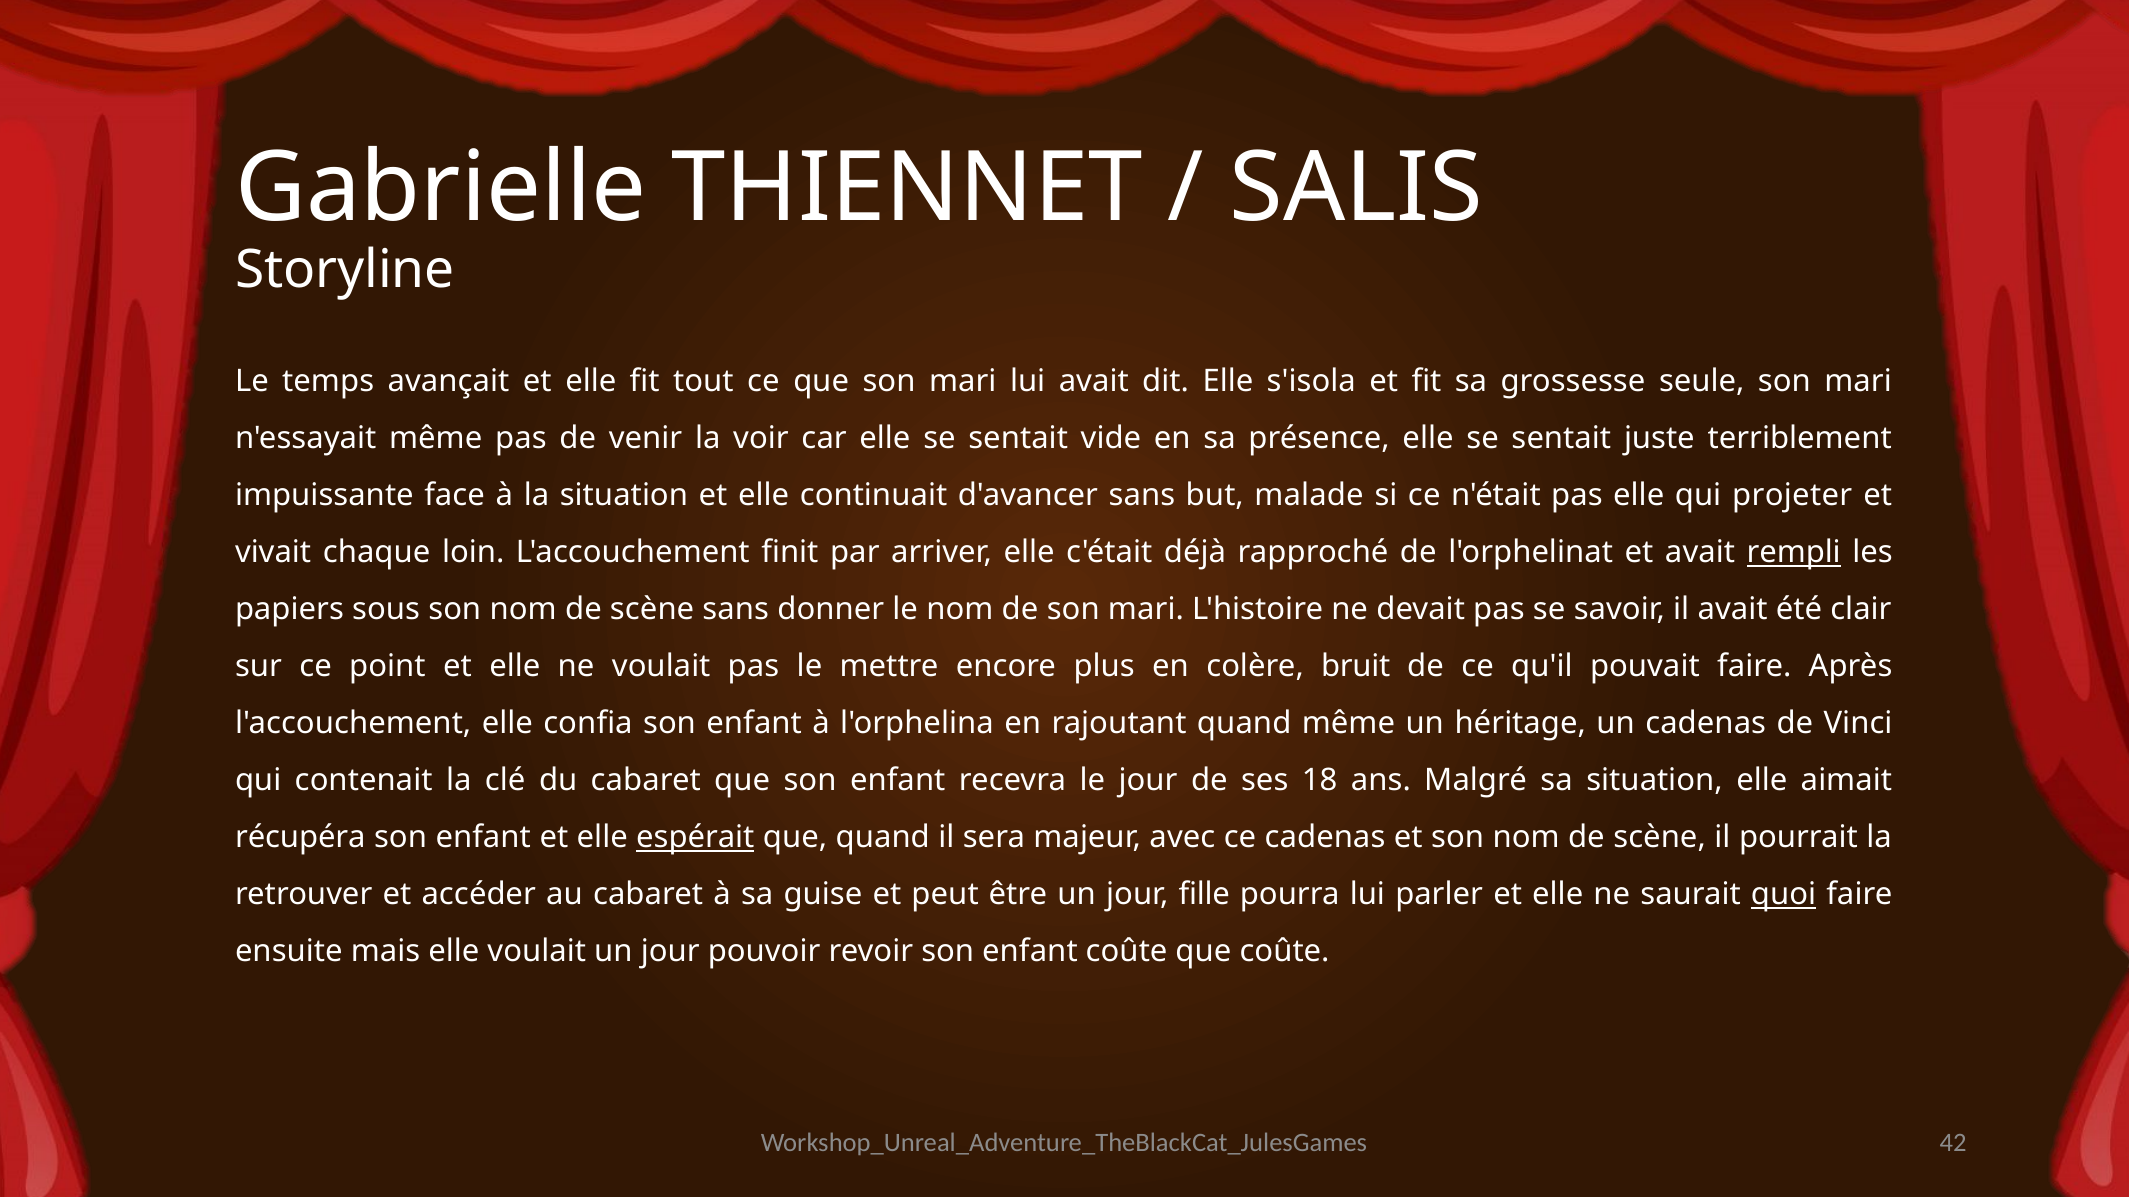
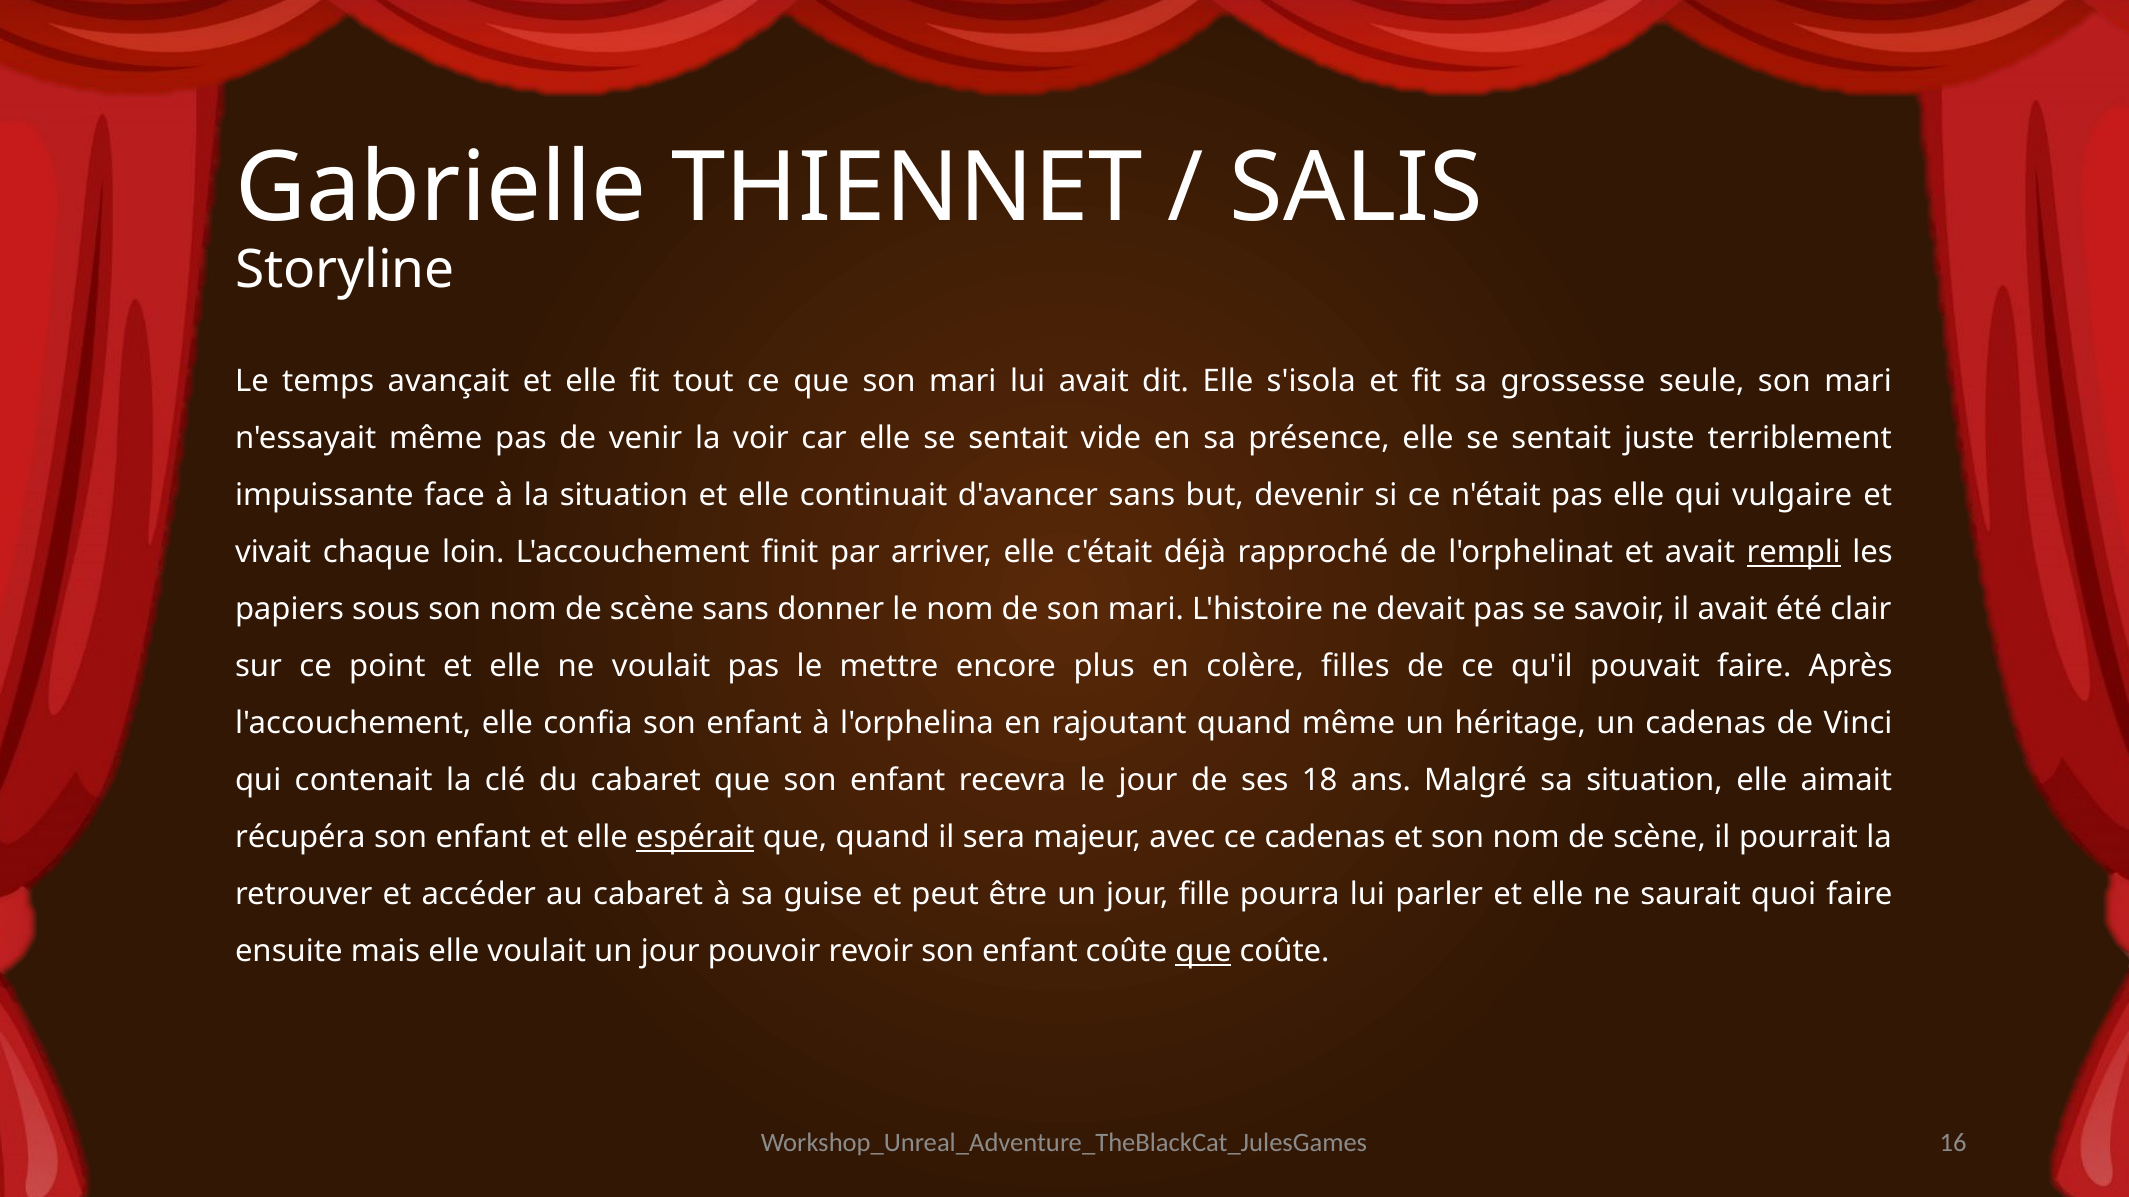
malade: malade -> devenir (1309, 496)
projeter: projeter -> vulgaire (1792, 496)
bruit: bruit -> filles (1355, 667)
quoi underline: present -> none (1784, 895)
que underline: none -> present (1203, 952)
42: 42 -> 16 (1953, 1143)
